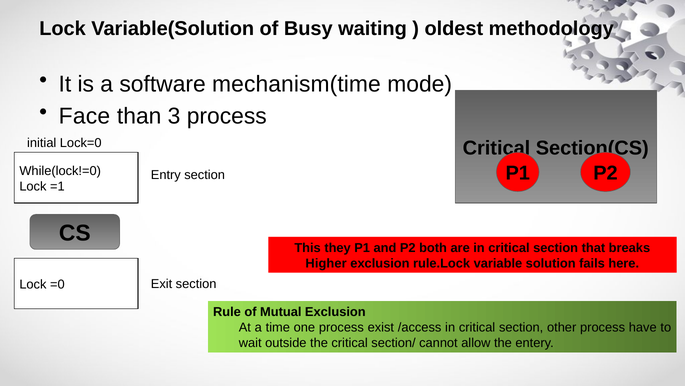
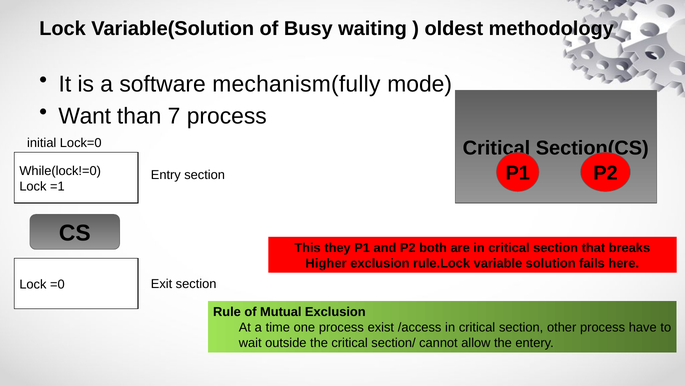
mechanism(time: mechanism(time -> mechanism(fully (296, 84)
Face: Face -> Want (85, 116)
3: 3 -> 7 (174, 116)
